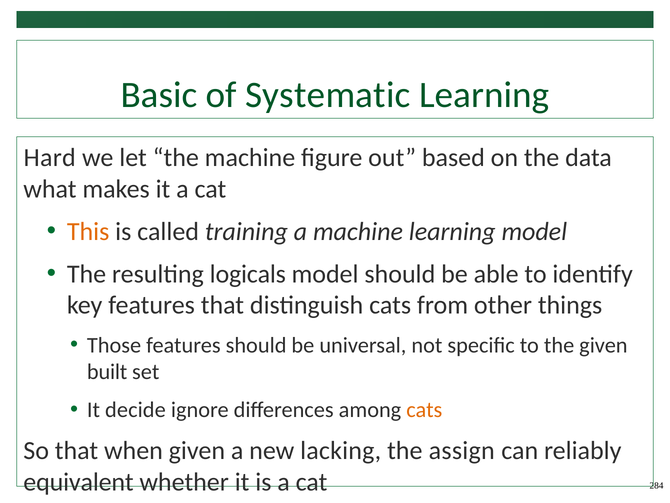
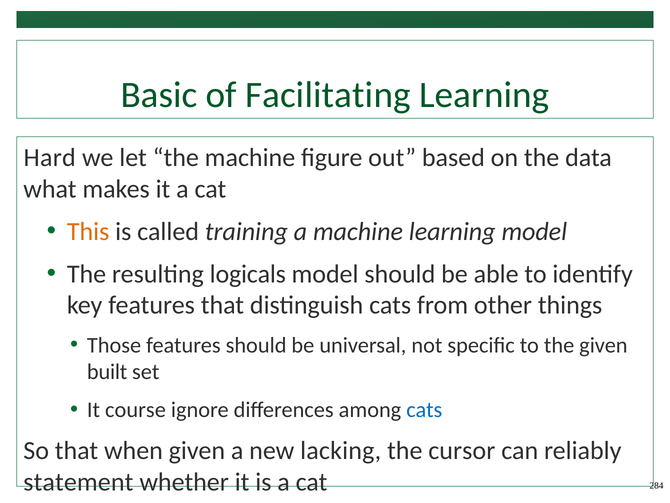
Systematic: Systematic -> Facilitating (328, 95)
decide: decide -> course (135, 410)
cats colour: orange -> blue (424, 410)
assign: assign -> cursor (462, 450)
equivalent: equivalent -> statement (78, 481)
